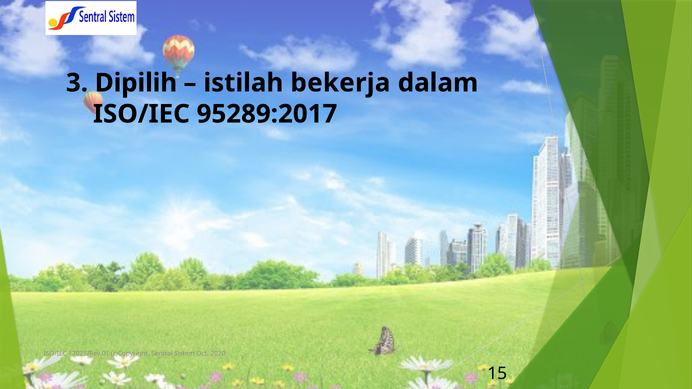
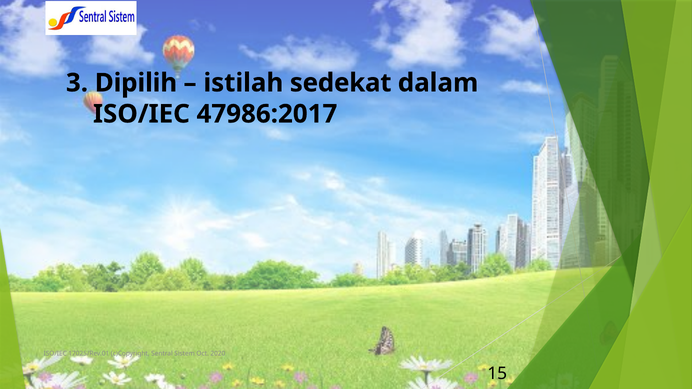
bekerja: bekerja -> sedekat (341, 83)
95289:2017: 95289:2017 -> 47986:2017 (267, 114)
